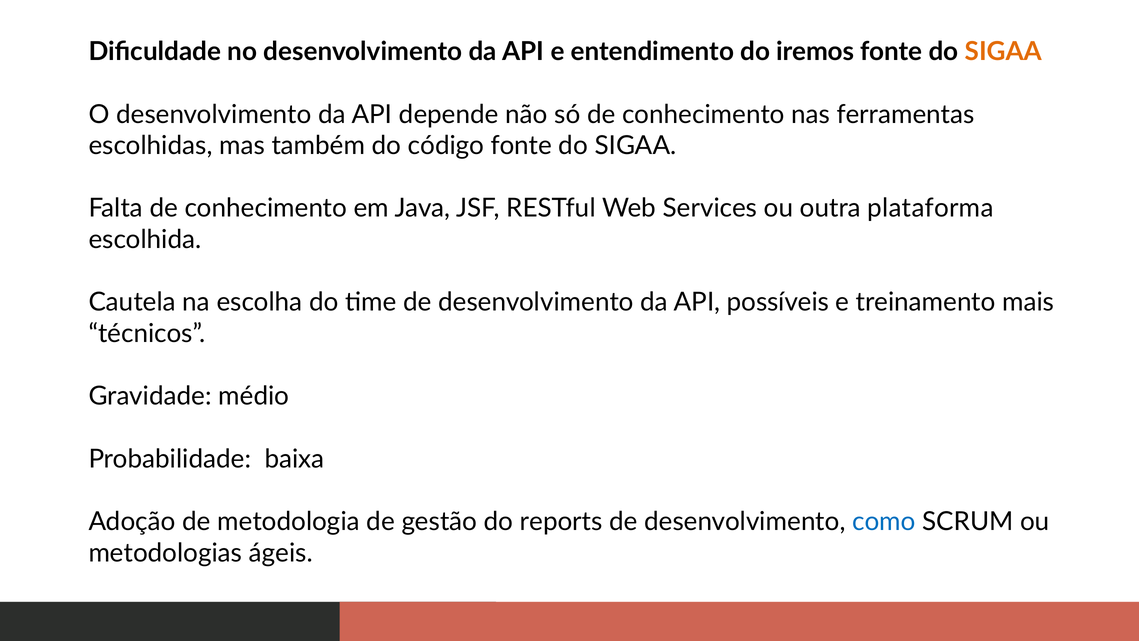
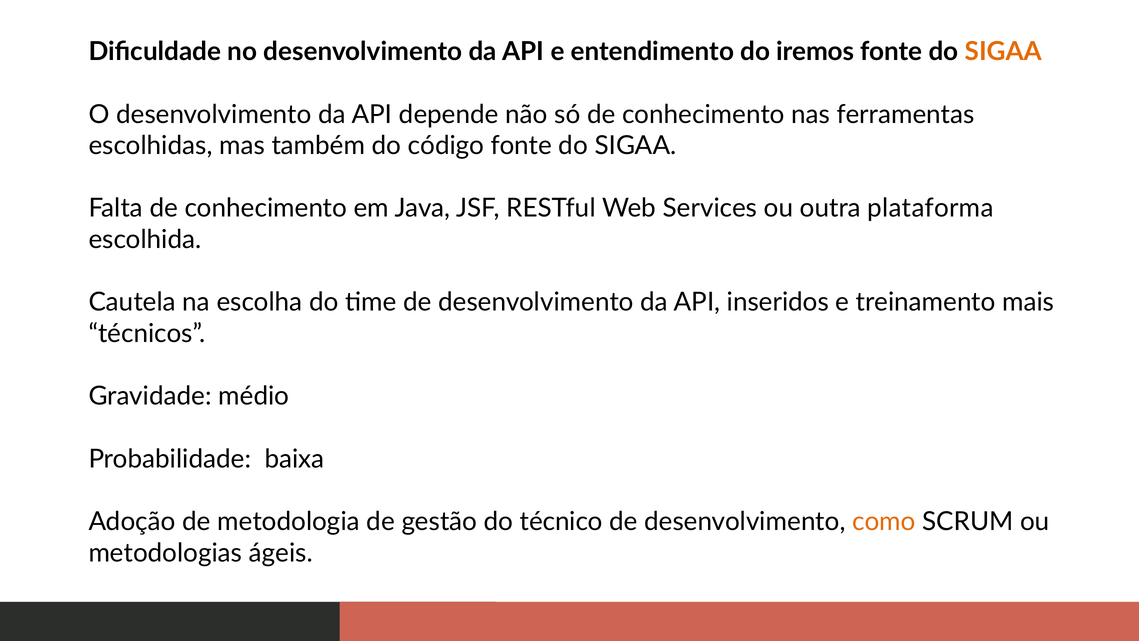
possíveis: possíveis -> inseridos (778, 302)
reports: reports -> técnico (561, 522)
como colour: blue -> orange (884, 522)
